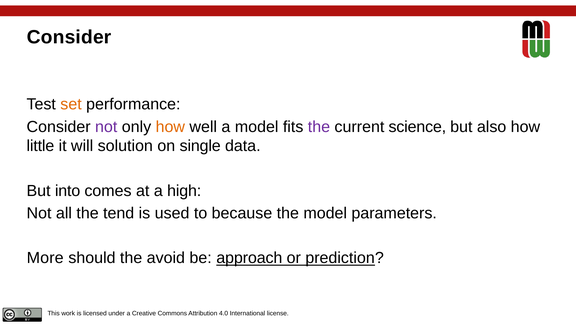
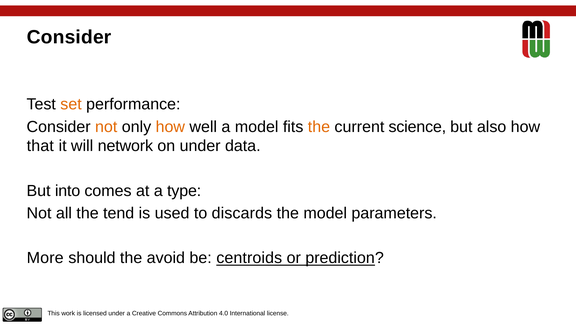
not colour: purple -> orange (106, 127)
the colour: purple -> orange (319, 127)
little: little -> that (40, 146)
solution: solution -> network (125, 146)
on single: single -> under (200, 146)
high: high -> type (184, 191)
because: because -> discards (242, 213)
approach: approach -> centroids (249, 258)
